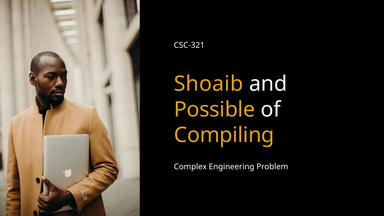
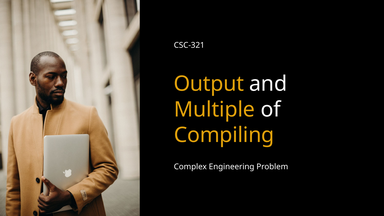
Shoaib: Shoaib -> Output (209, 84)
Possible: Possible -> Multiple (214, 110)
